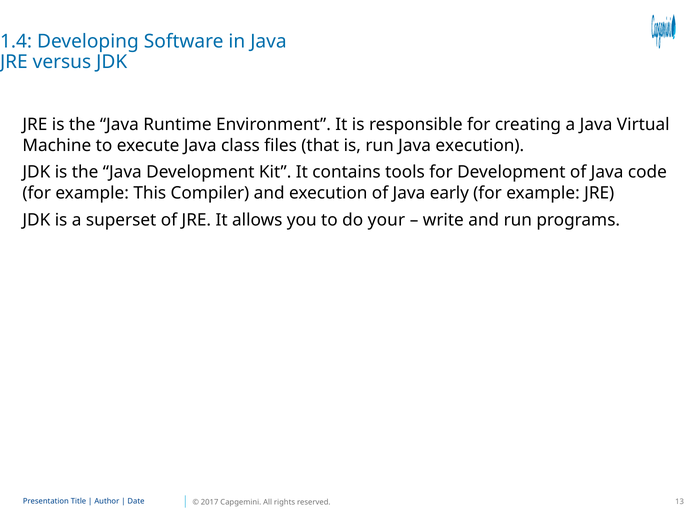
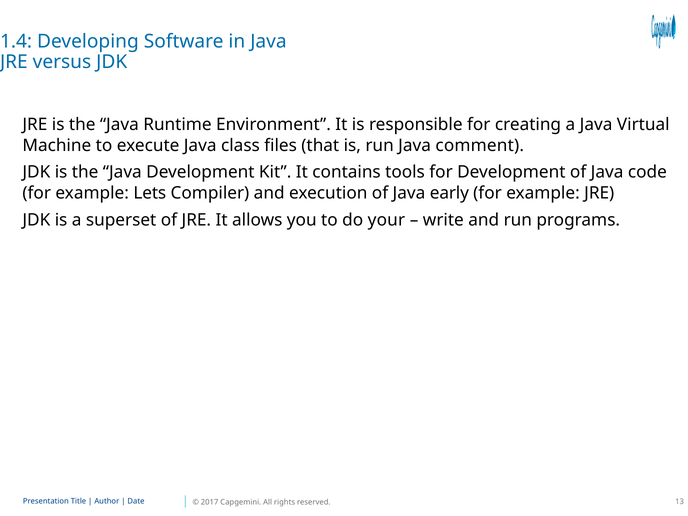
Java execution: execution -> comment (480, 145)
This: This -> Lets (150, 193)
